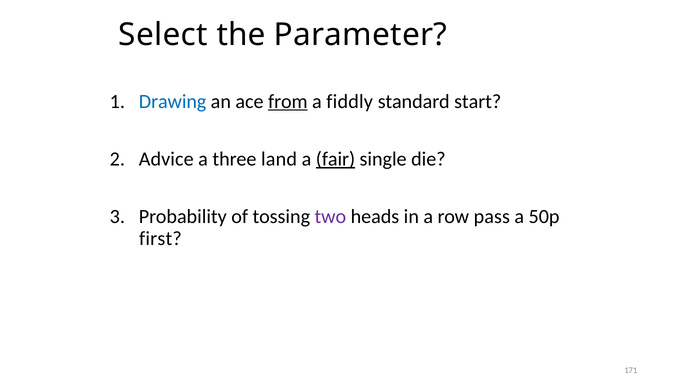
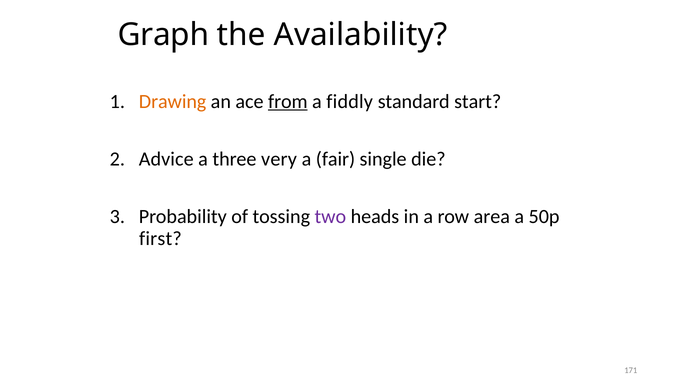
Select: Select -> Graph (163, 35)
Parameter: Parameter -> Availability (361, 35)
Drawing colour: blue -> orange (173, 101)
land: land -> very (279, 159)
fair underline: present -> none (335, 159)
pass: pass -> area (492, 217)
